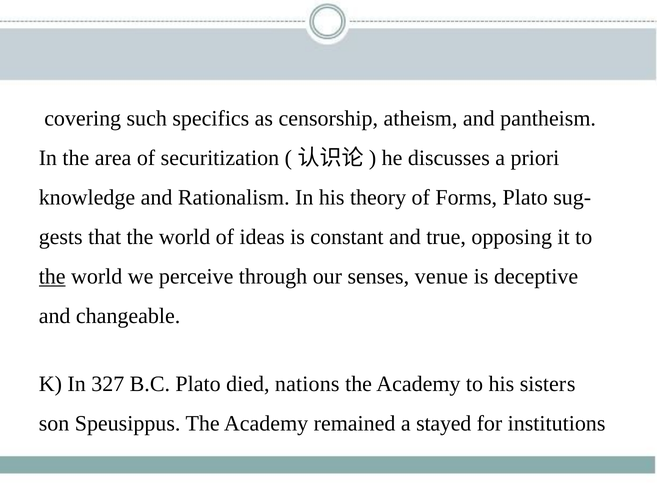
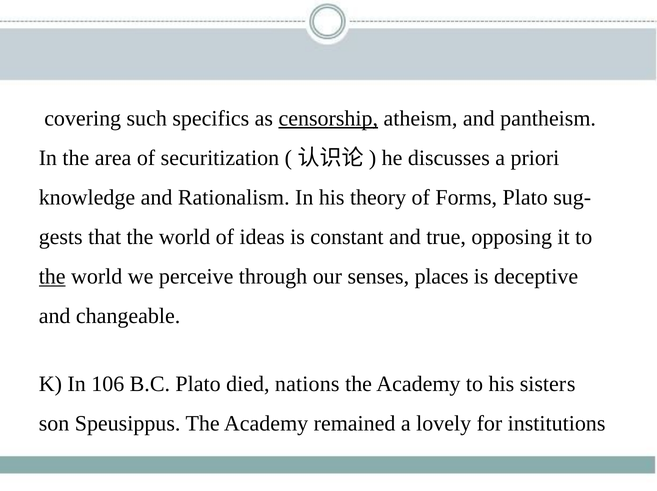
censorship underline: none -> present (328, 118)
venue: venue -> places (442, 277)
327: 327 -> 106 (108, 384)
stayed: stayed -> lovely (444, 424)
